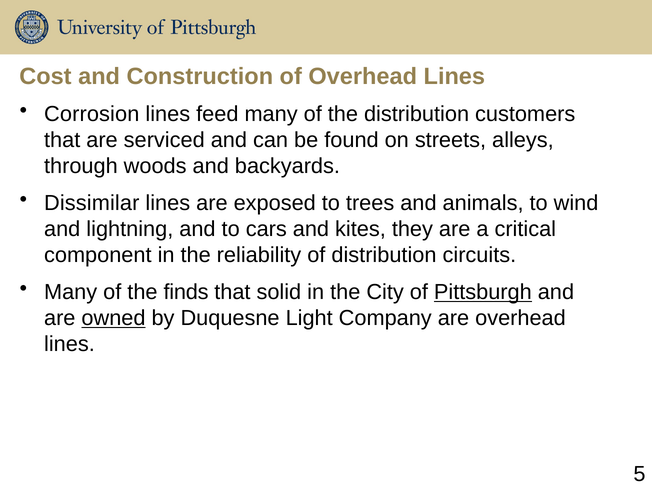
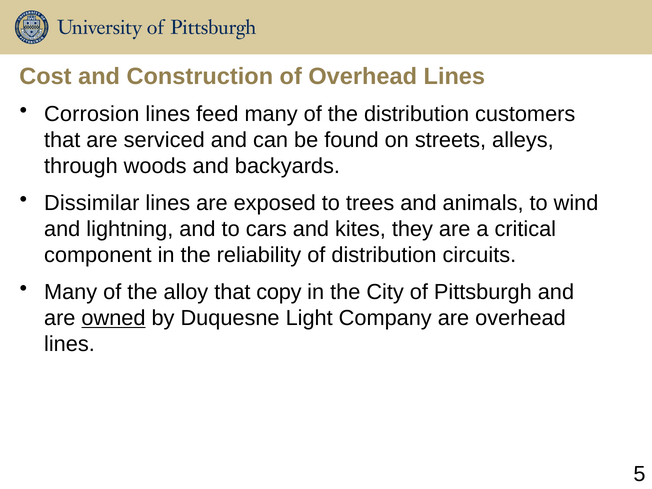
finds: finds -> alloy (186, 292)
solid: solid -> copy (279, 292)
Pittsburgh underline: present -> none (483, 292)
